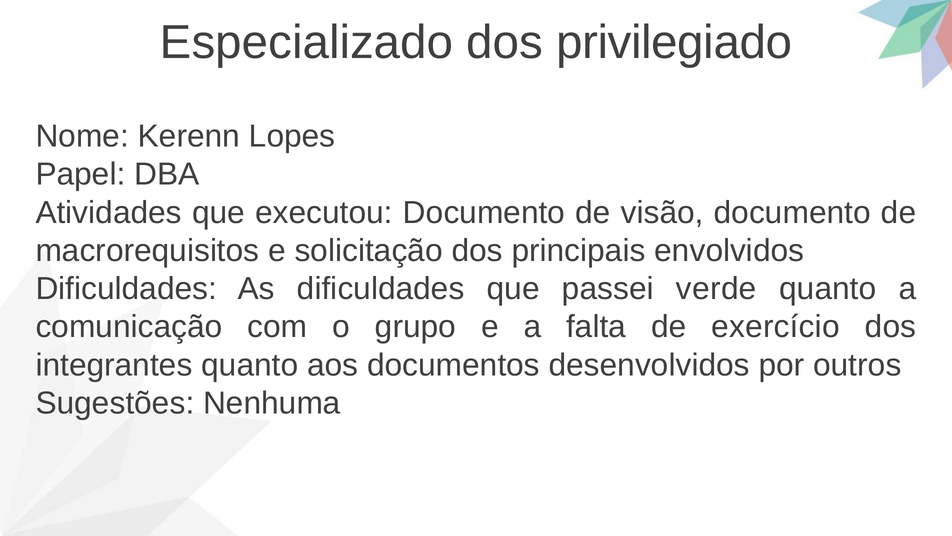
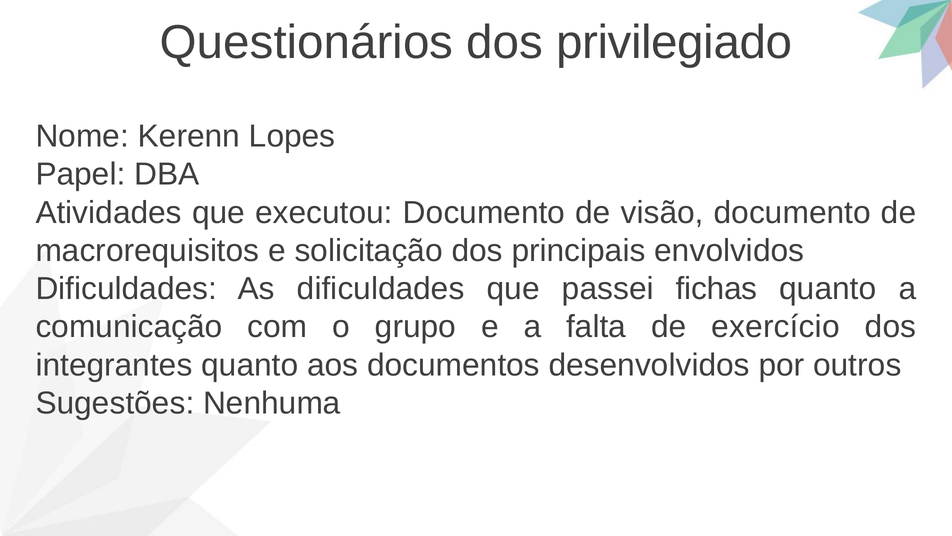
Especializado: Especializado -> Questionários (307, 42)
verde: verde -> fichas (717, 289)
